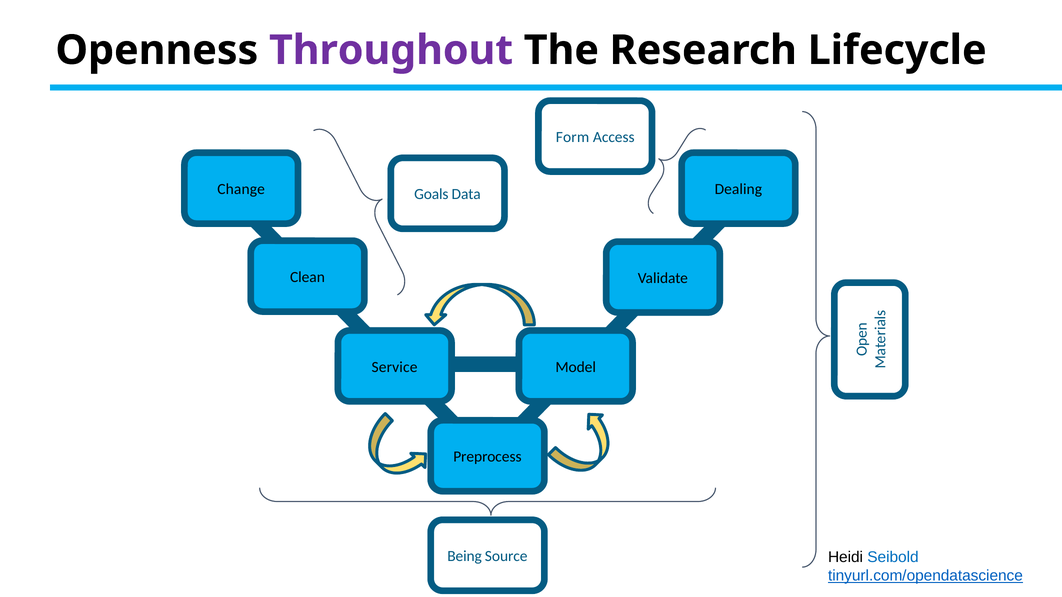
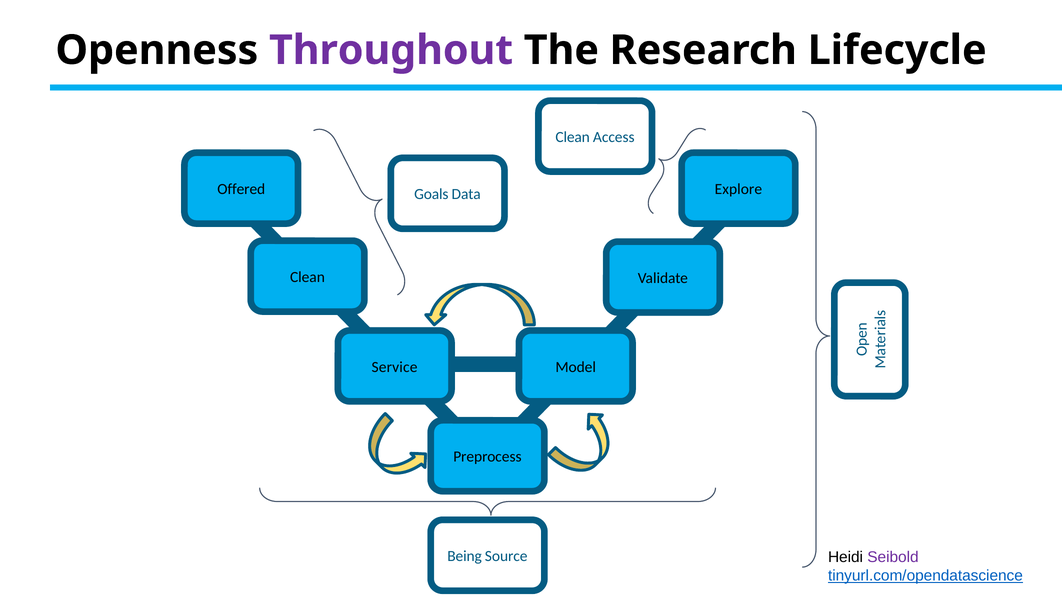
Form: Form -> Clean (573, 137)
Change: Change -> Offered (241, 189)
Dealing: Dealing -> Explore (738, 189)
Seibold colour: blue -> purple (893, 558)
